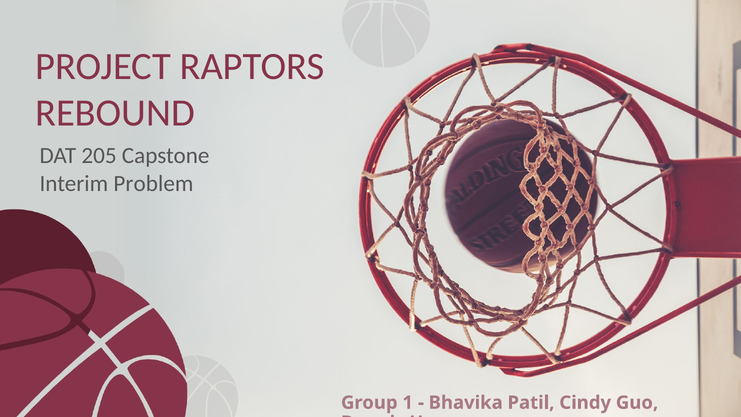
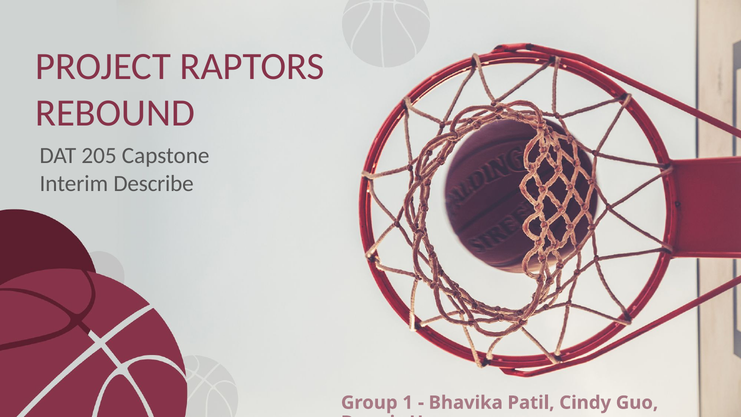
Problem: Problem -> Describe (154, 184)
